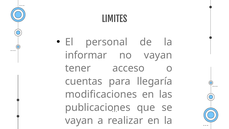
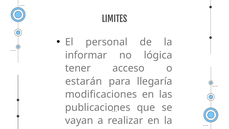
no vayan: vayan -> lógica (158, 55)
cuentas: cuentas -> estarán (84, 81)
